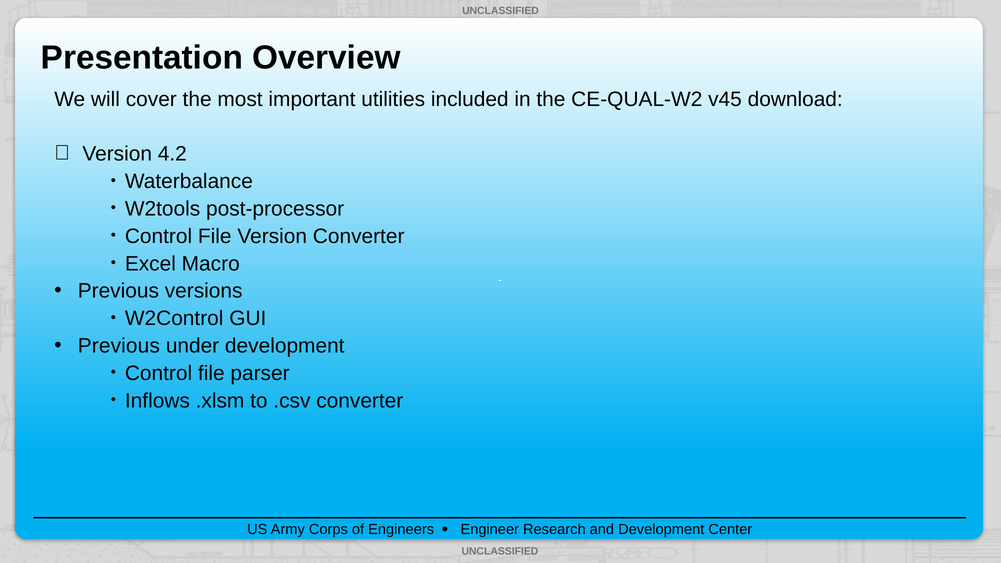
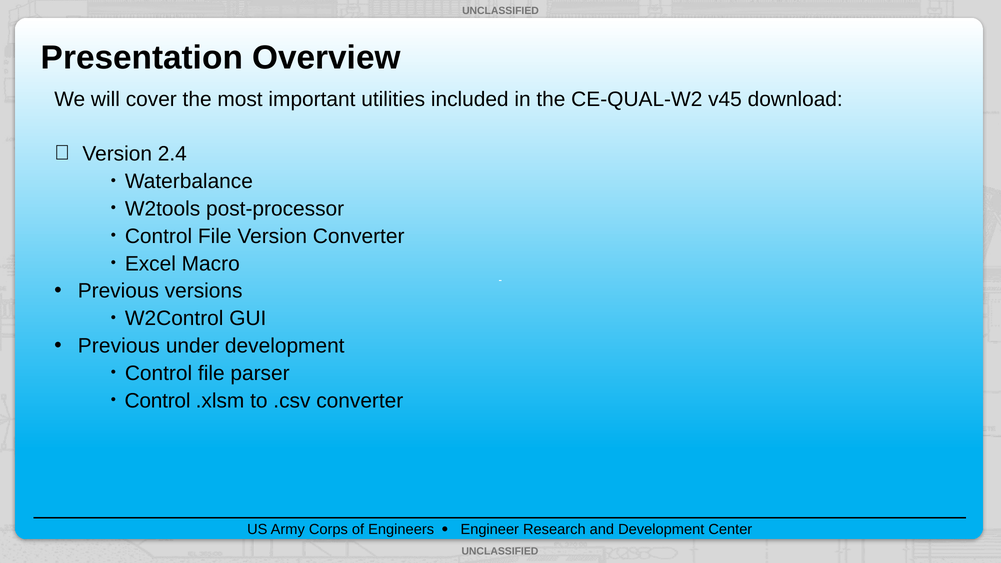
4.2: 4.2 -> 2.4 (172, 154)
Inflows: Inflows -> Control (158, 401)
